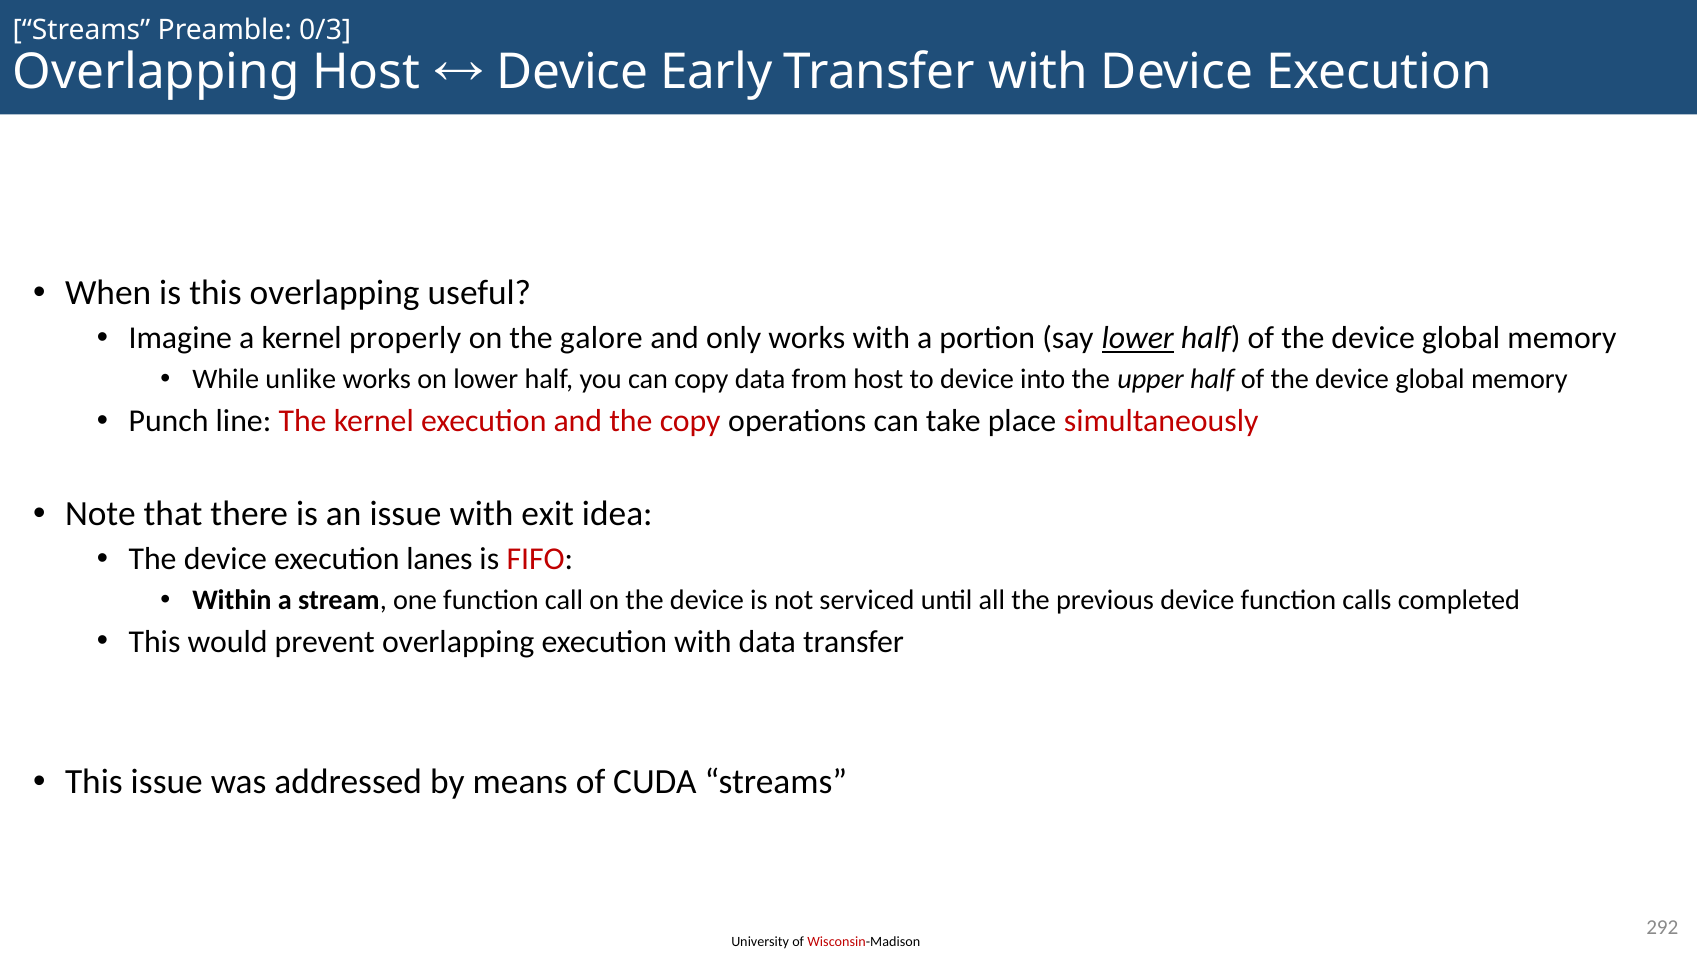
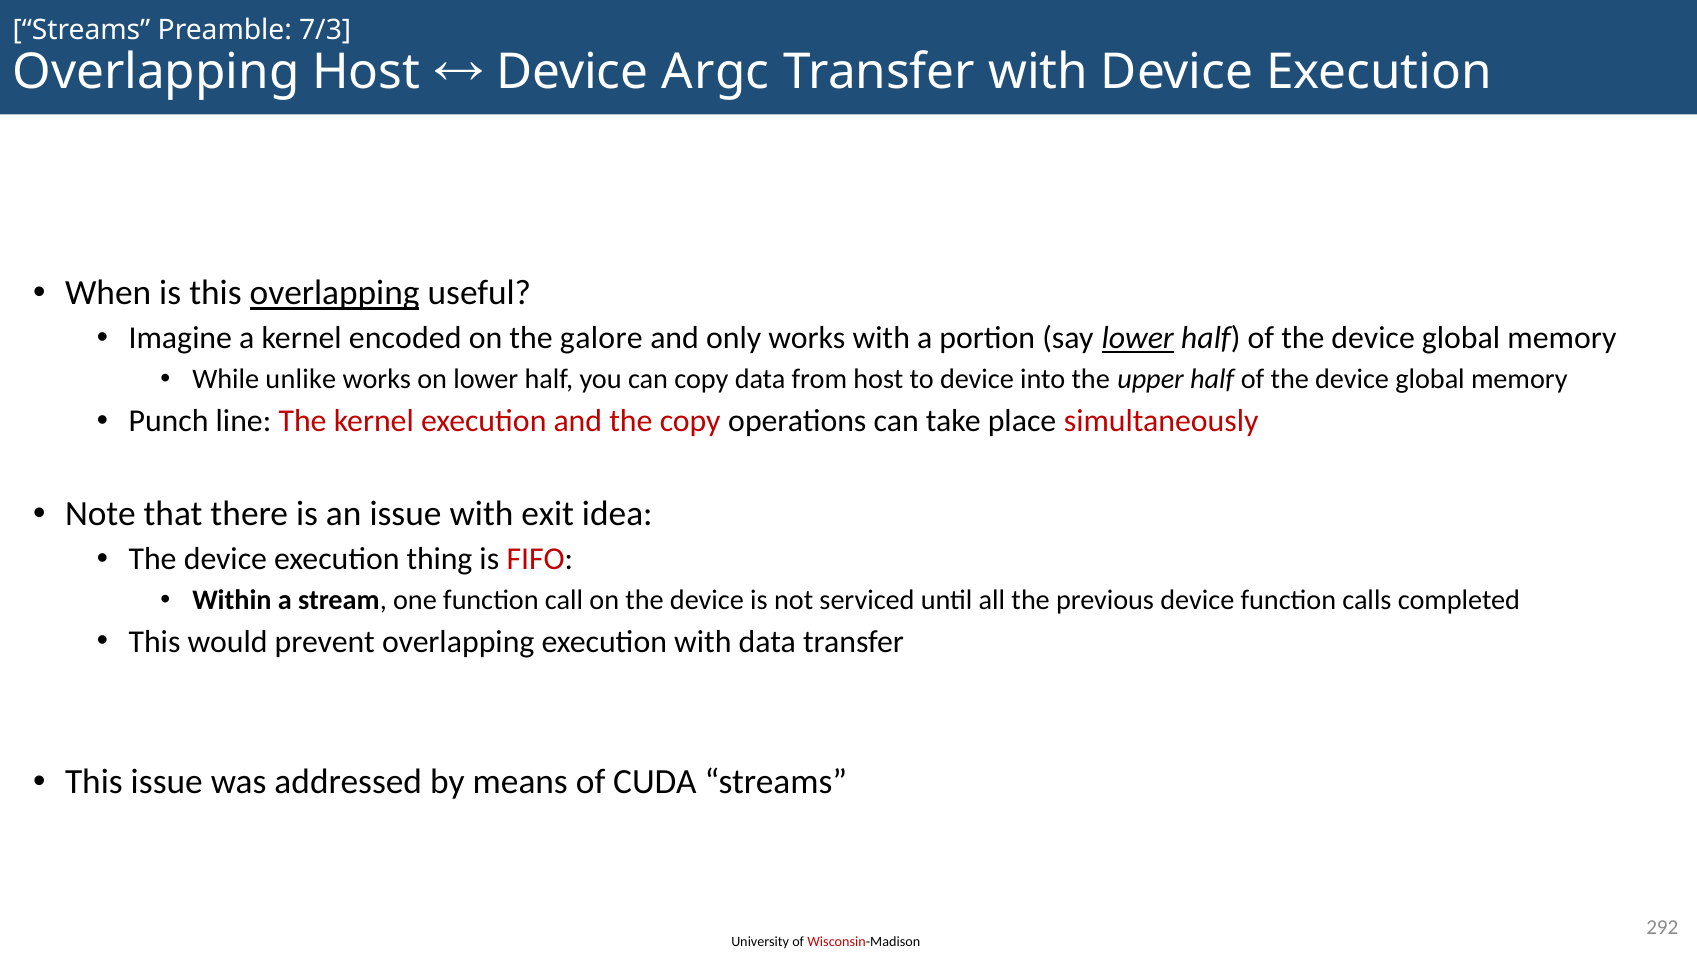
0/3: 0/3 -> 7/3 (325, 30)
Early: Early -> Argc (716, 72)
overlapping underline: none -> present (335, 293)
properly: properly -> encoded (405, 339)
lanes: lanes -> thing (439, 560)
